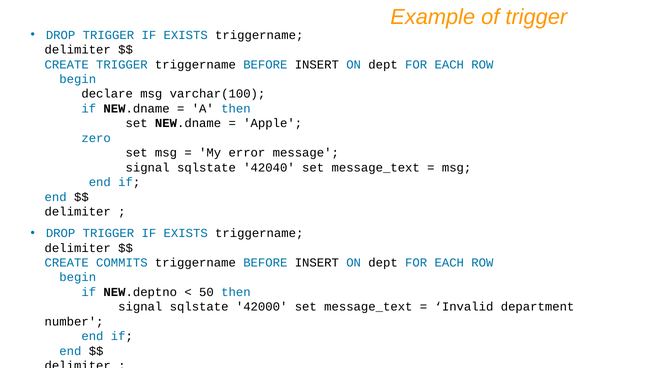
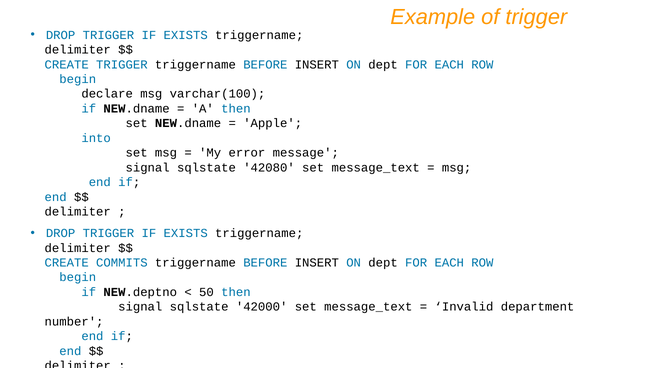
zero: zero -> into (96, 138)
42040: 42040 -> 42080 (269, 167)
